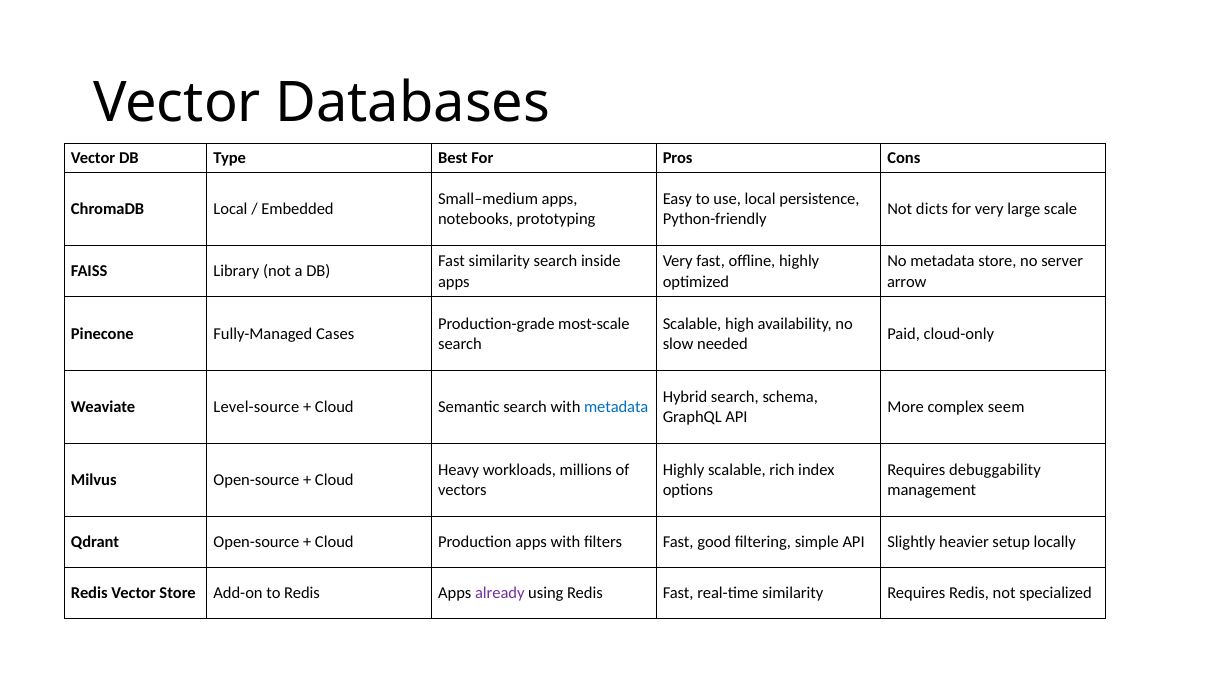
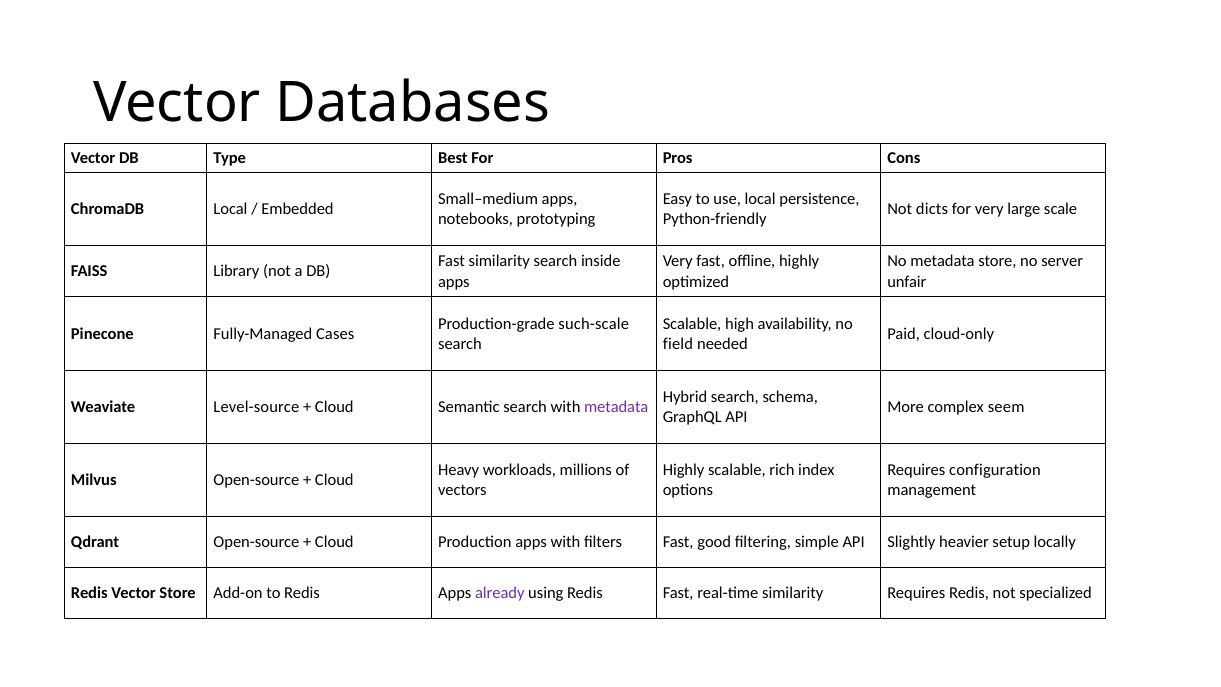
arrow: arrow -> unfair (907, 281)
most-scale: most-scale -> such-scale (594, 323)
slow: slow -> field (678, 344)
metadata colour: blue -> purple (616, 407)
debuggability: debuggability -> configuration (995, 470)
